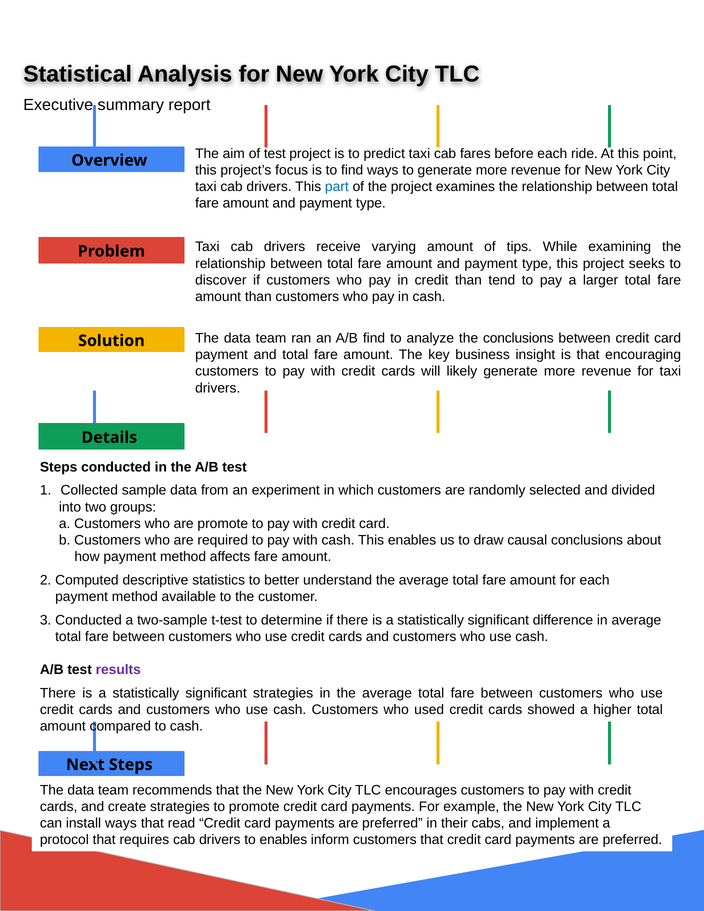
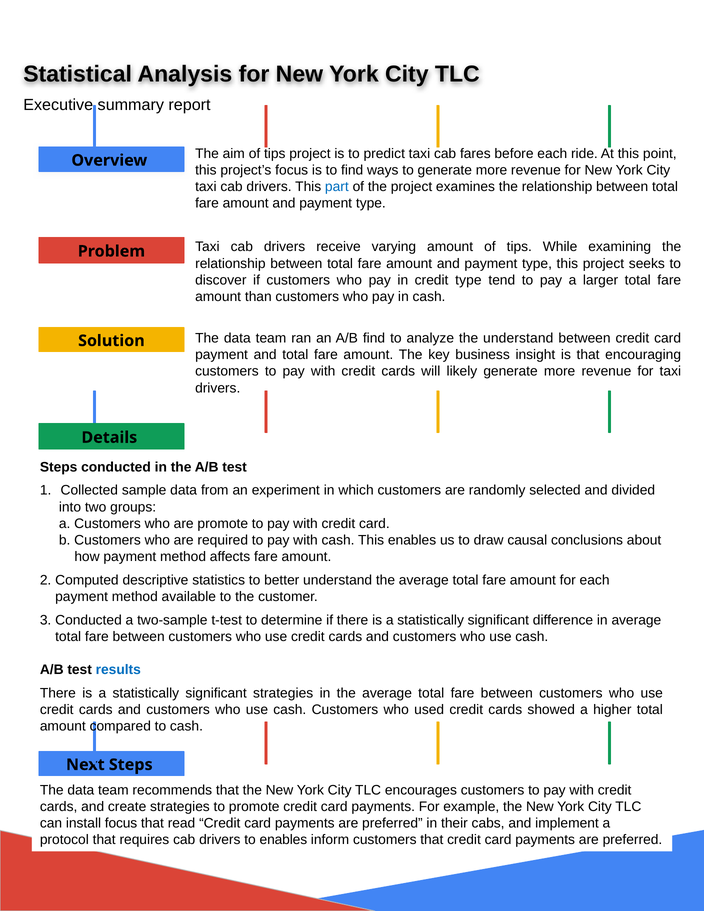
aim of test: test -> tips (275, 154)
credit than: than -> type (468, 280)
the conclusions: conclusions -> understand (518, 338)
results colour: purple -> blue (118, 670)
install ways: ways -> focus (121, 823)
